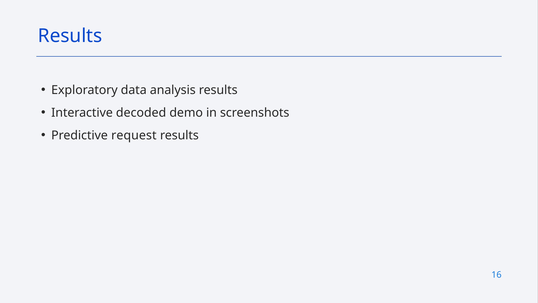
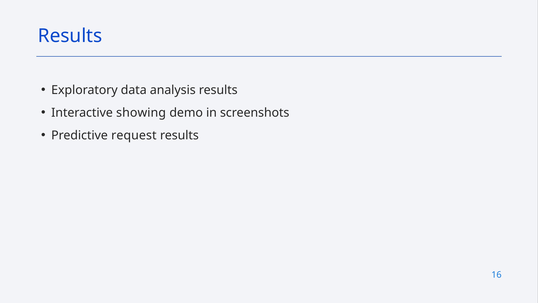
decoded: decoded -> showing (141, 113)
